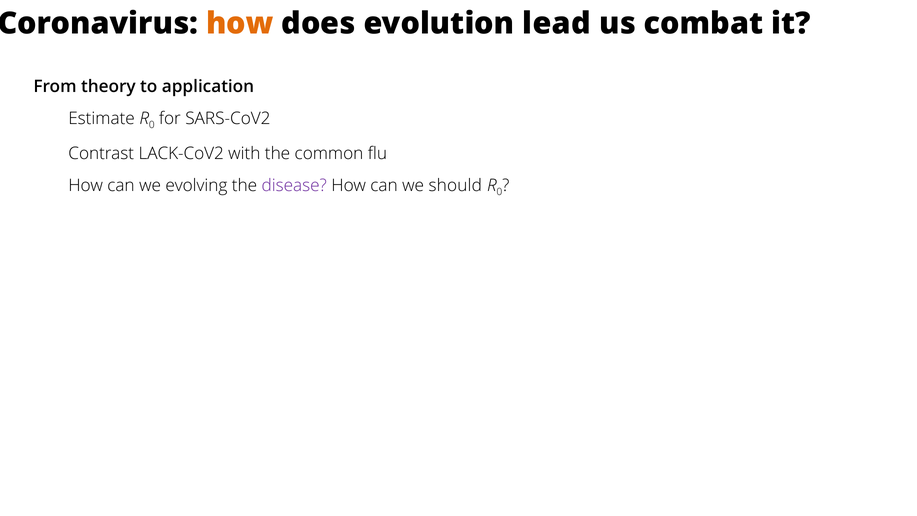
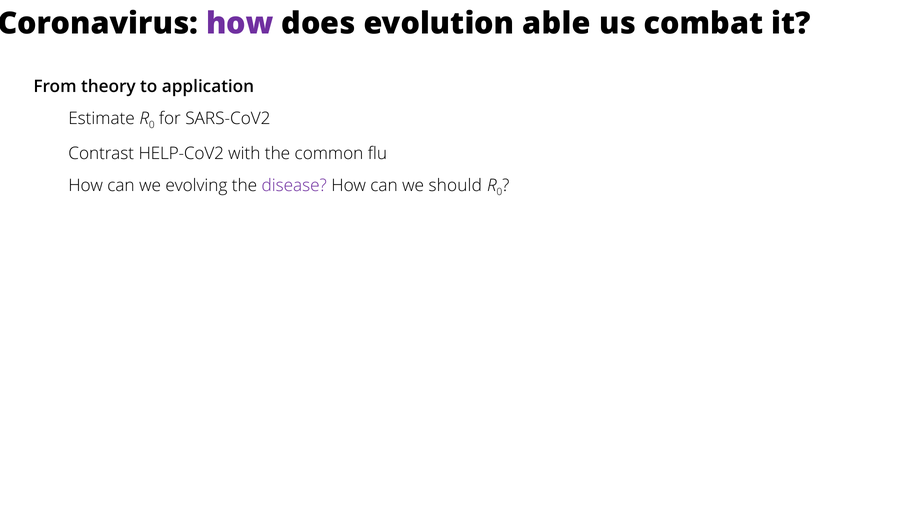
how colour: orange -> purple (240, 24)
lead: lead -> able (557, 24)
LACK-CoV2: LACK-CoV2 -> HELP-CoV2 (181, 153)
